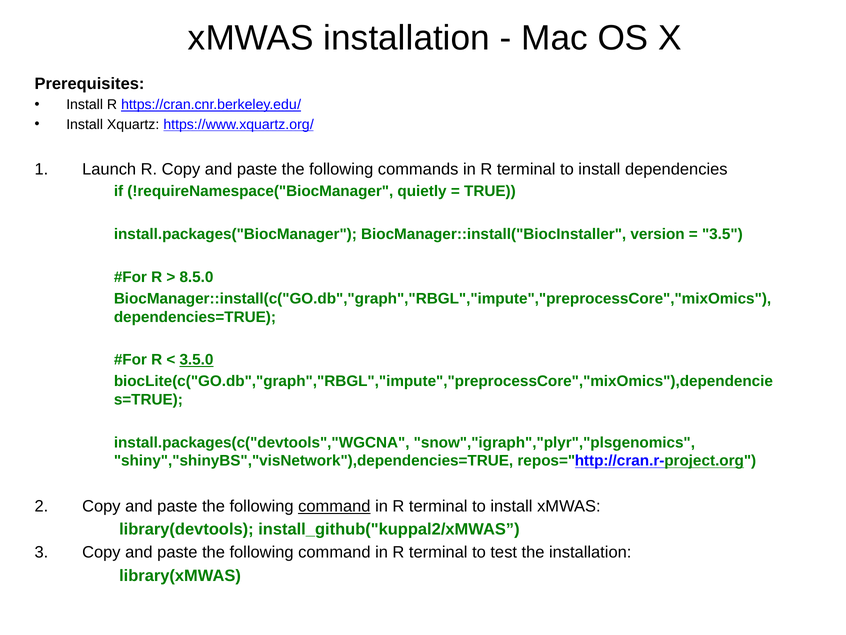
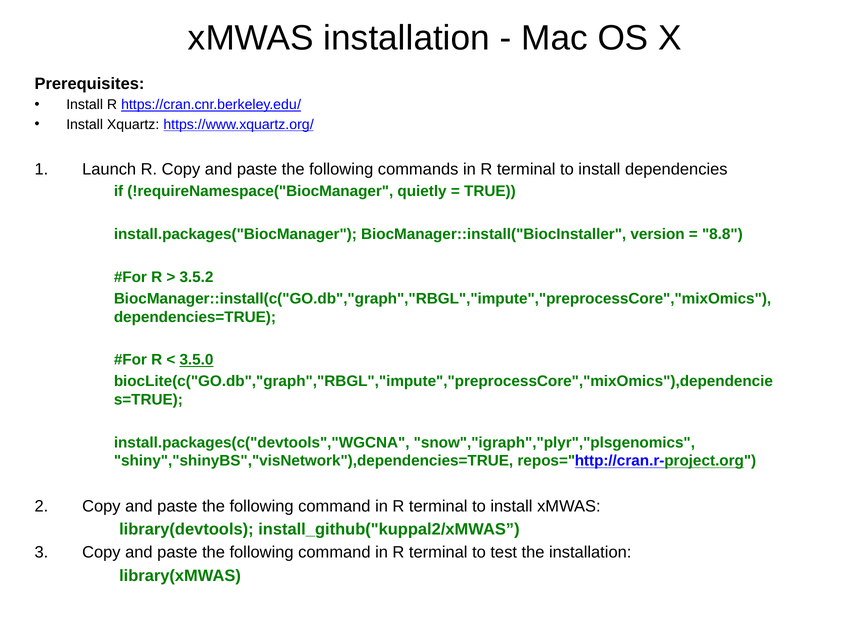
3.5: 3.5 -> 8.8 (722, 234)
8.5.0: 8.5.0 -> 3.5.2 (196, 277)
command underline: present -> none (334, 506)
